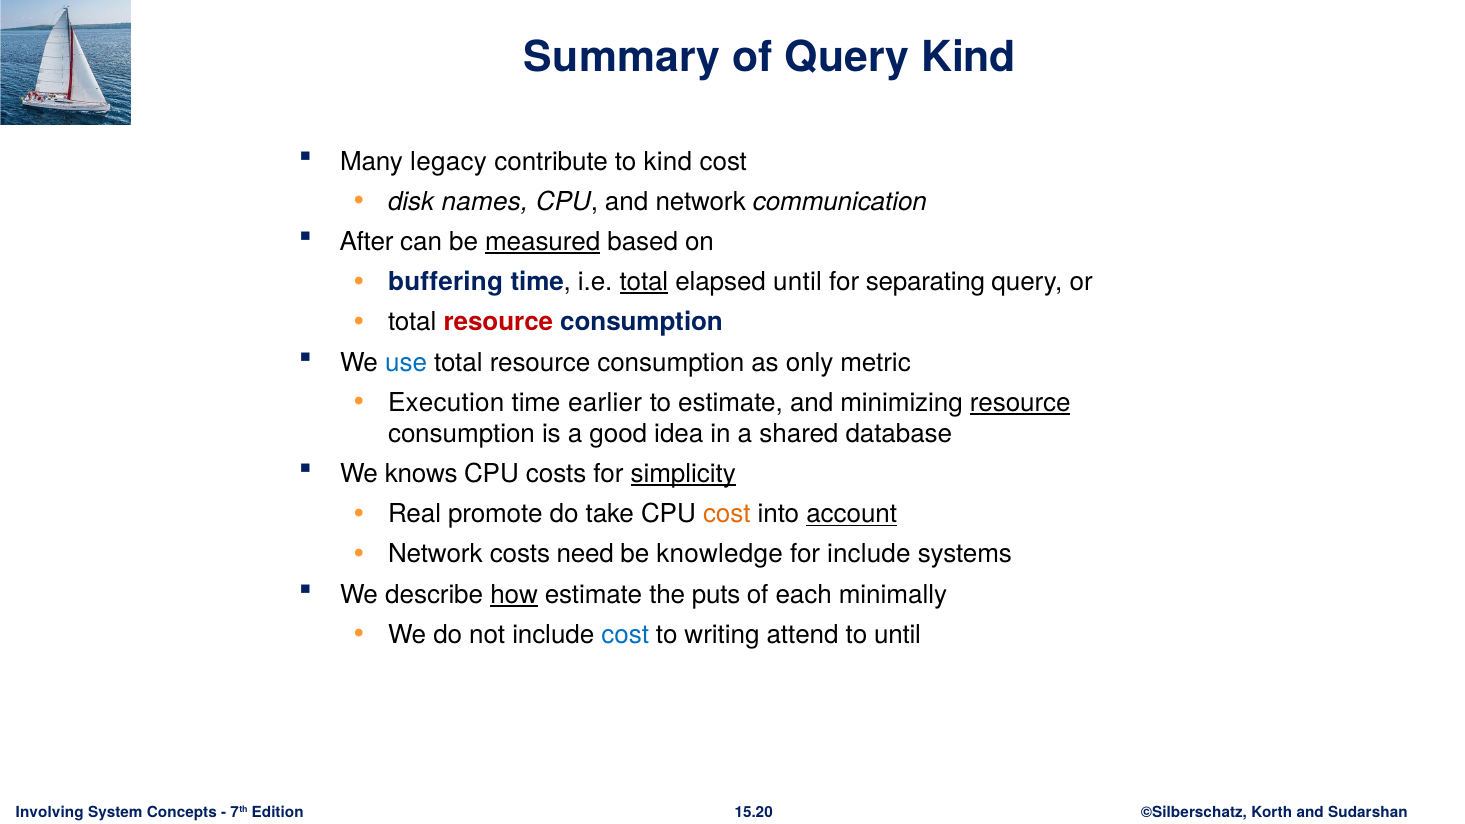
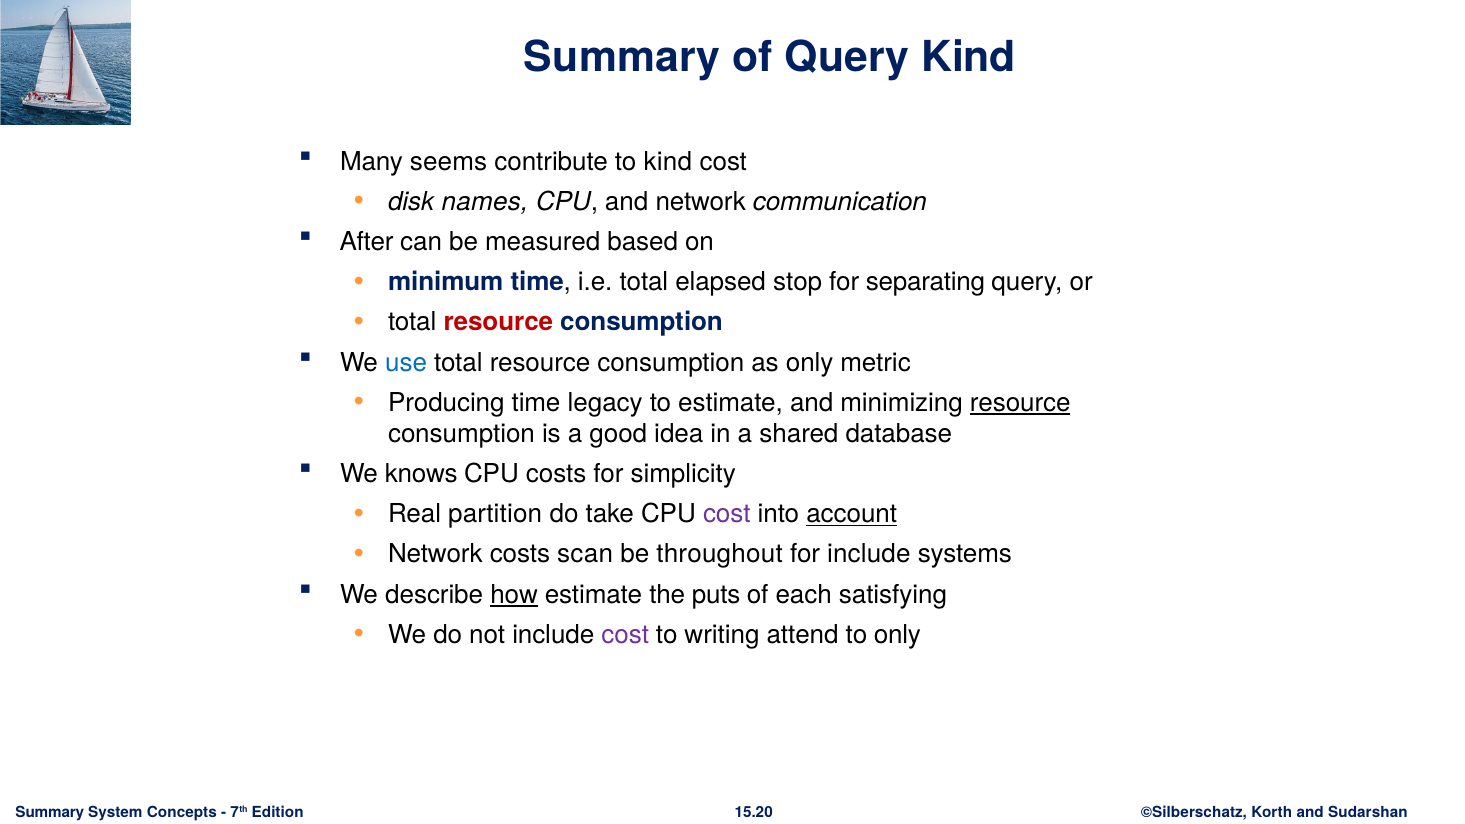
legacy: legacy -> seems (449, 161)
measured underline: present -> none (543, 242)
buffering: buffering -> minimum (446, 282)
total underline: present -> none (644, 282)
elapsed until: until -> stop (798, 282)
Execution: Execution -> Producing (446, 403)
earlier: earlier -> legacy (605, 403)
simplicity underline: present -> none (683, 474)
promote: promote -> partition (495, 514)
cost colour: orange -> purple (727, 514)
need: need -> scan (585, 554)
knowledge: knowledge -> throughout (720, 554)
minimally: minimally -> satisfying (893, 595)
cost colour: blue -> purple (625, 635)
to until: until -> only (897, 635)
Involving: Involving -> Summary (50, 812)
